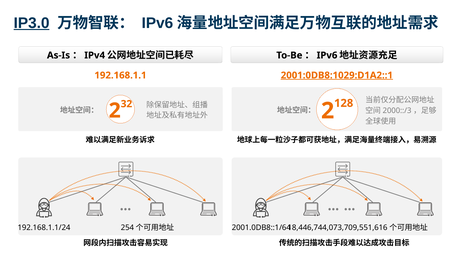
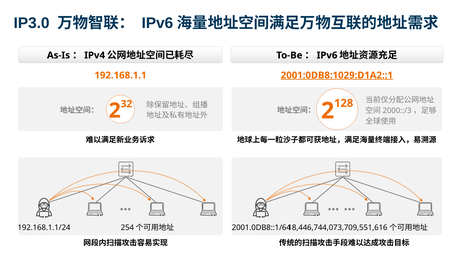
IP3.0 underline: present -> none (32, 23)
